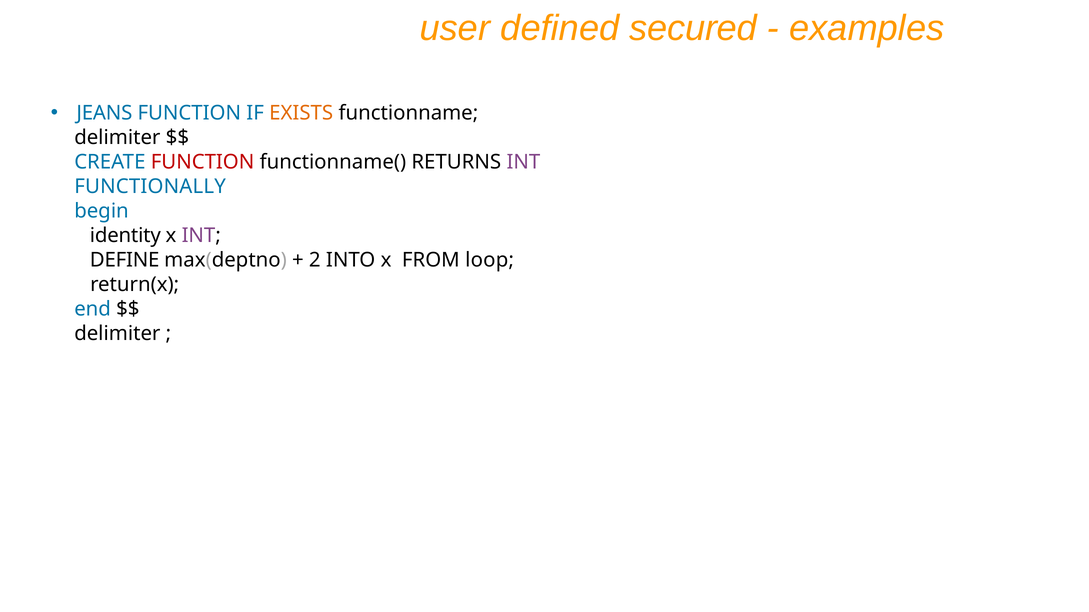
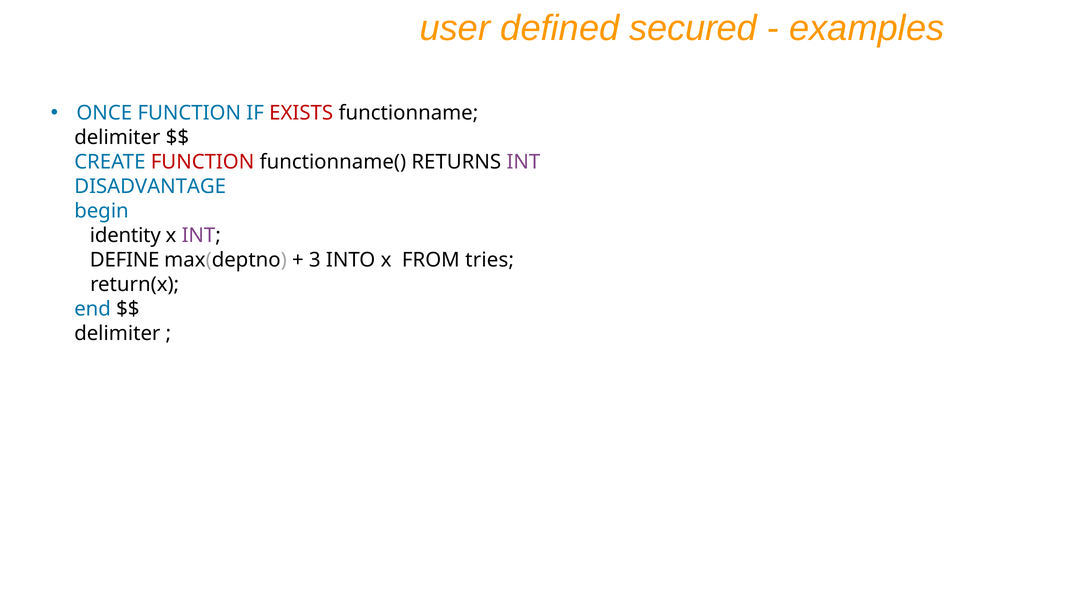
JEANS: JEANS -> ONCE (104, 113)
EXISTS colour: orange -> red (301, 113)
FUNCTIONALLY: FUNCTIONALLY -> DISADVANTAGE (150, 187)
2: 2 -> 3 (315, 260)
loop: loop -> tries (490, 260)
